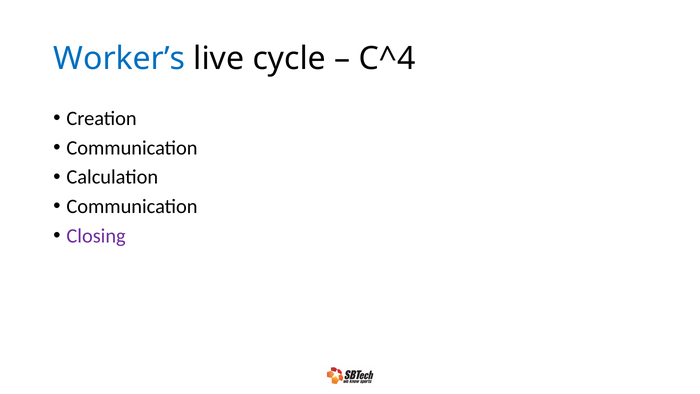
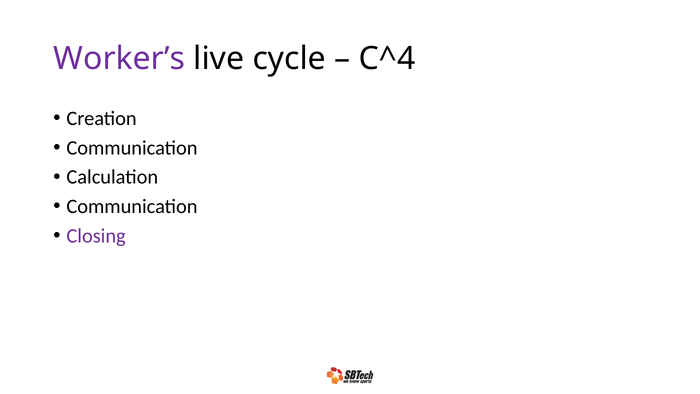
Worker’s colour: blue -> purple (119, 59)
